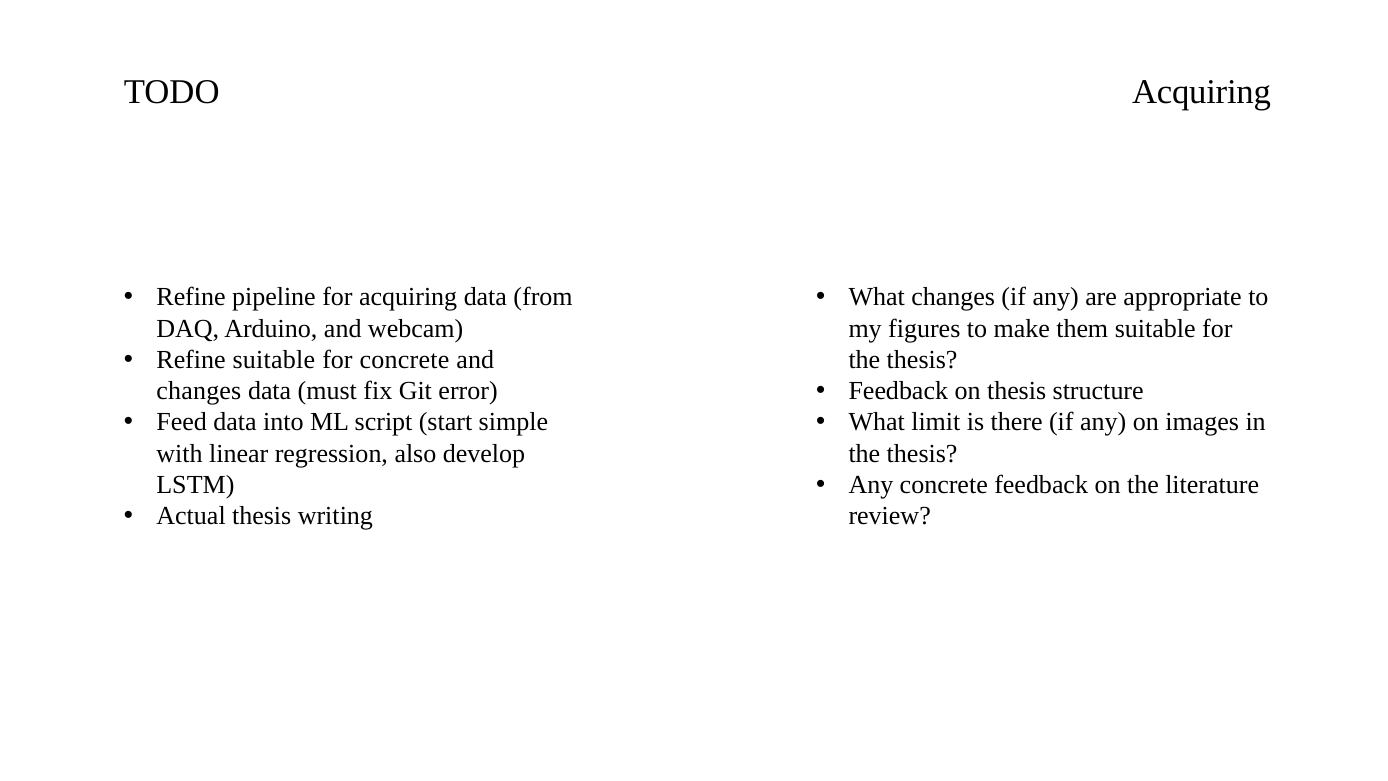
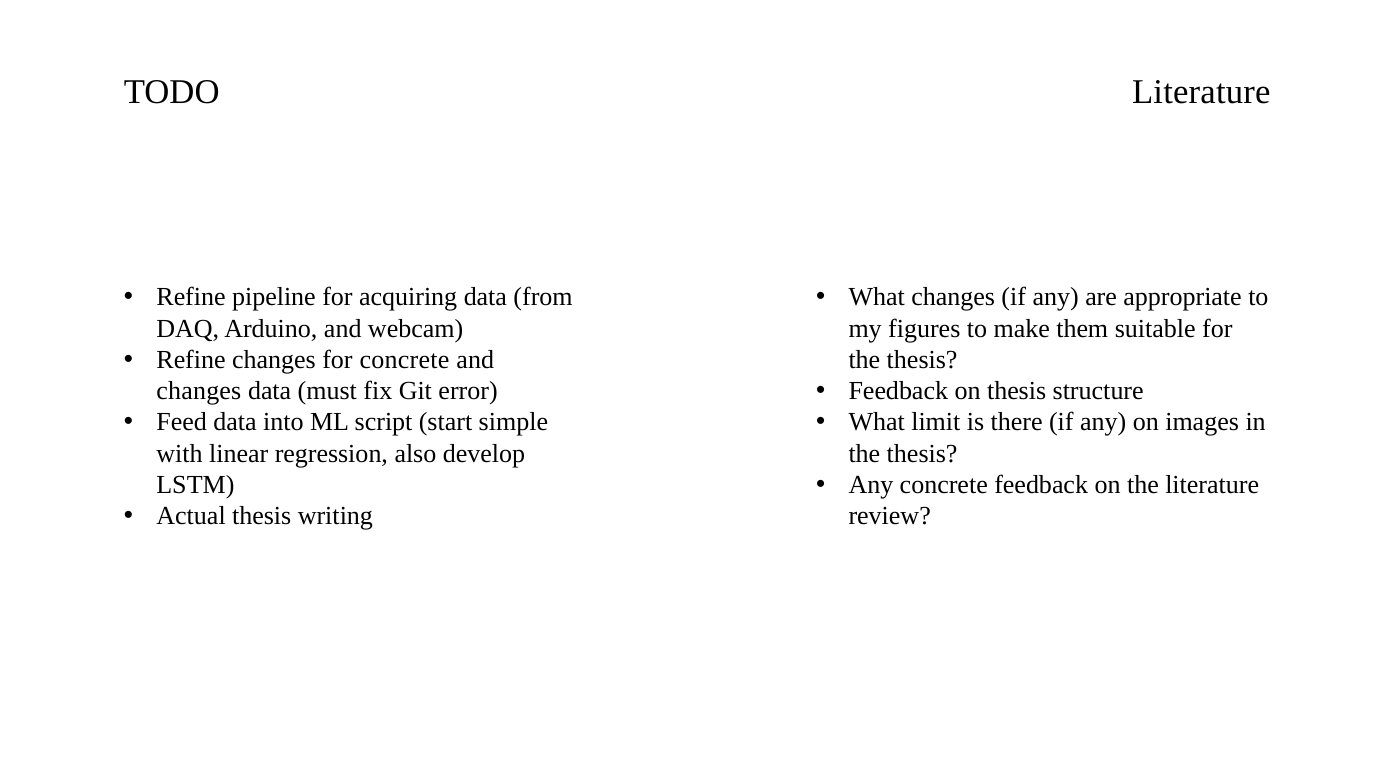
Acquiring: Acquiring -> Literature (1201, 92)
Refine suitable: suitable -> changes (274, 360)
